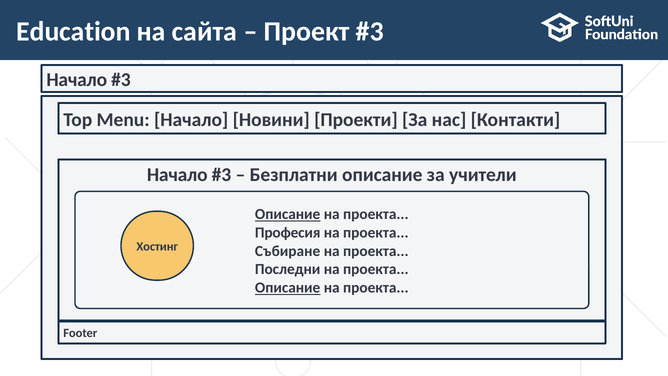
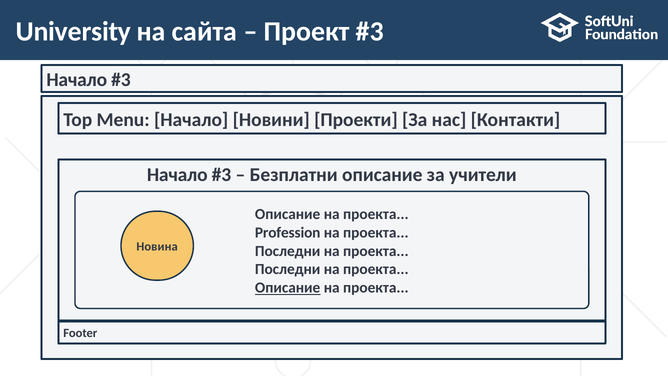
Education: Education -> University (73, 32)
Описание underline: present -> none (288, 214)
Професия: Професия -> Profession (288, 233)
Хостинг: Хостинг -> Новина (157, 246)
Събиране: Събиране -> Последни (288, 251)
